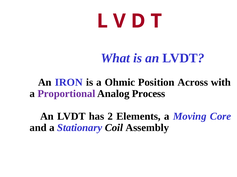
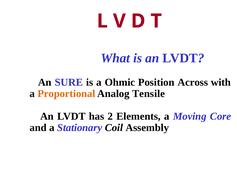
IRON: IRON -> SURE (69, 83)
Proportional colour: purple -> orange (66, 94)
Process: Process -> Tensile (149, 94)
